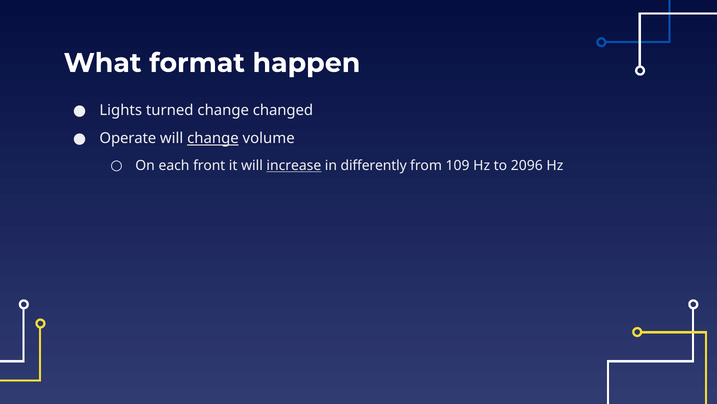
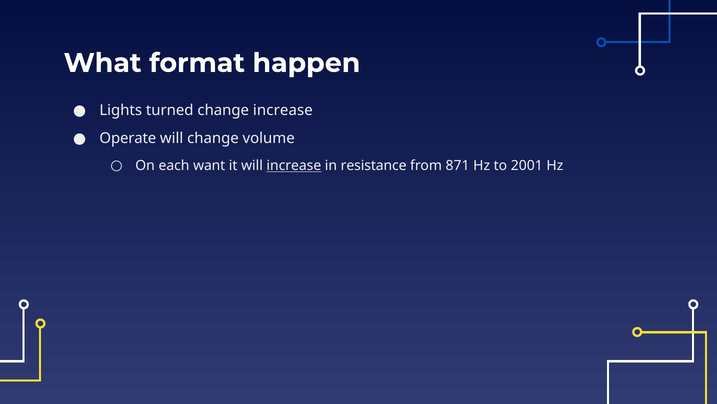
change changed: changed -> increase (283, 110)
change underline: present -> none (213, 138)
front: front -> want (209, 165)
differently: differently -> resistance (374, 165)
109: 109 -> 871 (458, 165)
2096: 2096 -> 2001 (527, 165)
